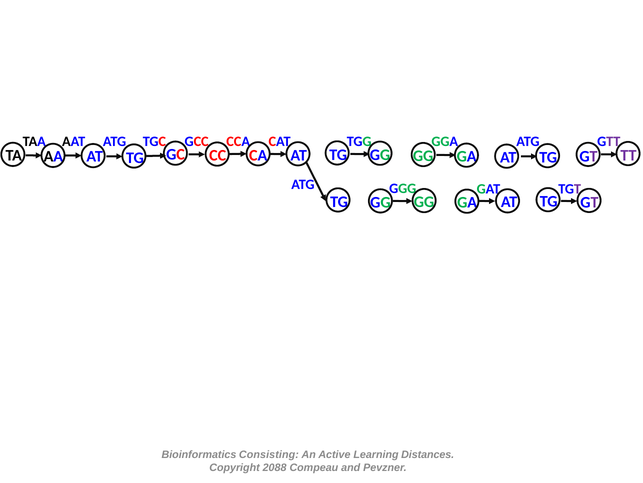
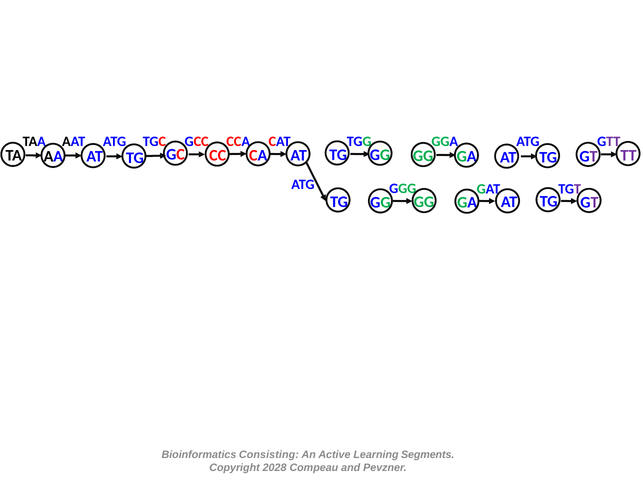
Distances: Distances -> Segments (428, 454)
2088: 2088 -> 2028 (275, 467)
